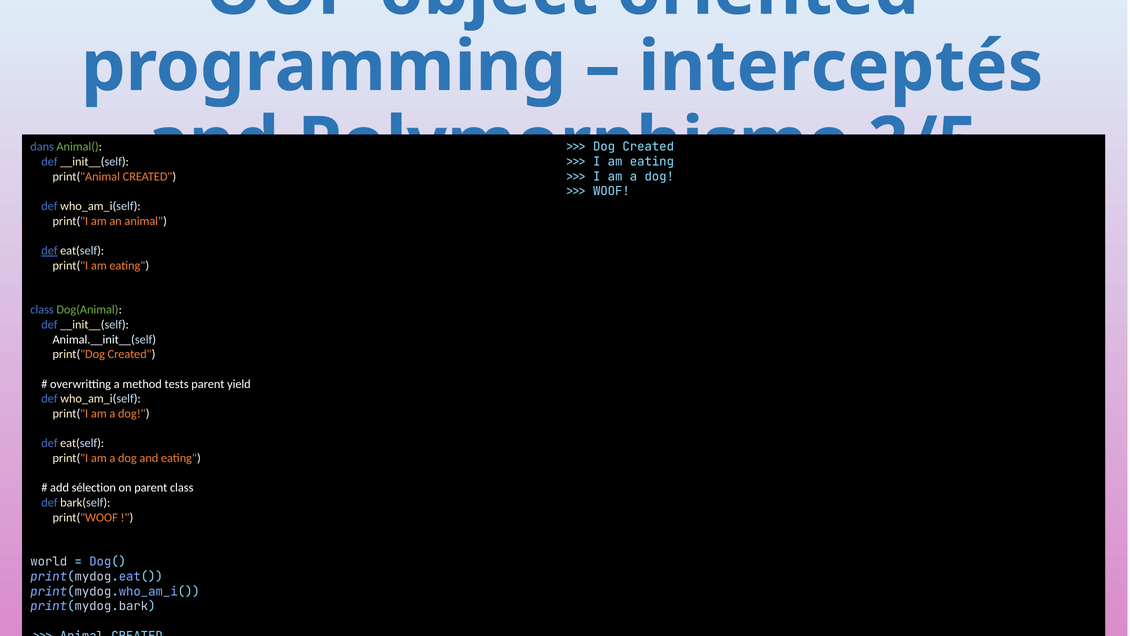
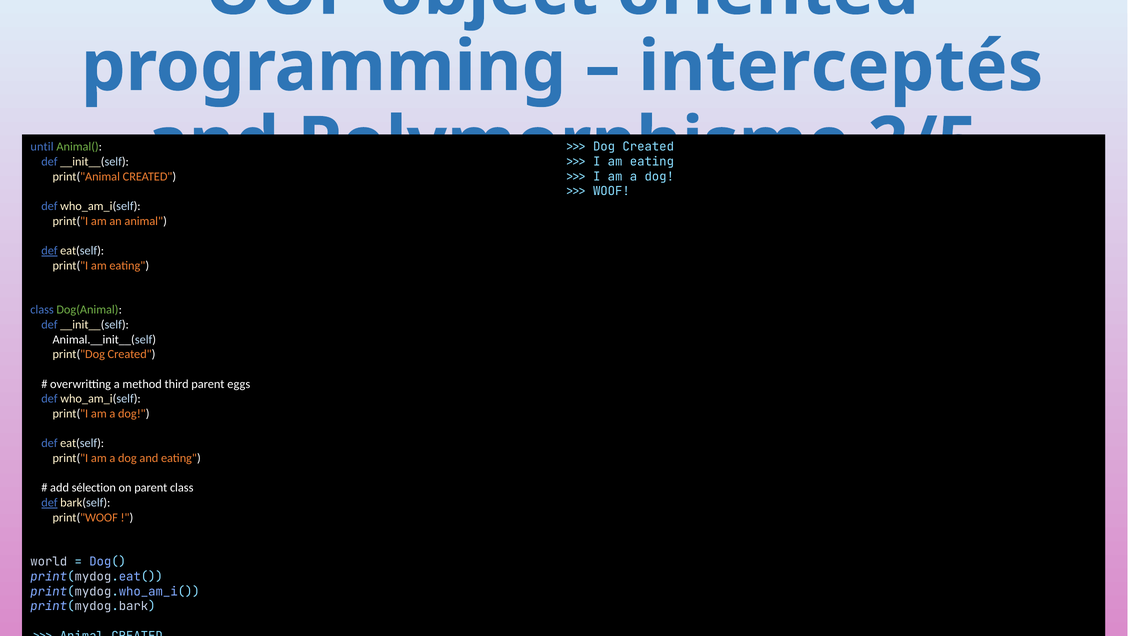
dans: dans -> until (42, 147)
tests: tests -> third (177, 384)
yield: yield -> eggs (239, 384)
def underline: none -> present (50, 502)
